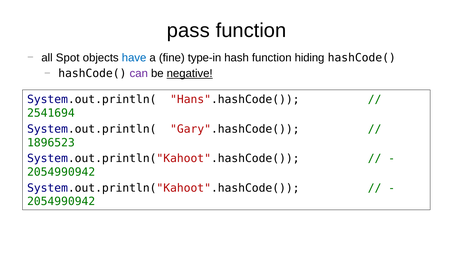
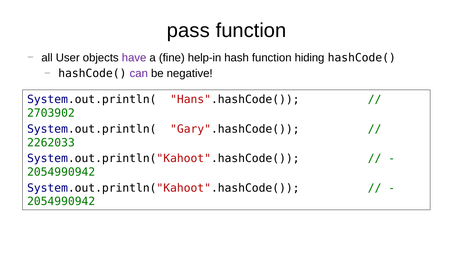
Spot: Spot -> User (68, 58)
have colour: blue -> purple (134, 58)
type-in: type-in -> help-in (205, 58)
negative underline: present -> none (190, 73)
2541694: 2541694 -> 2703902 (51, 113)
1896523: 1896523 -> 2262033 (51, 143)
